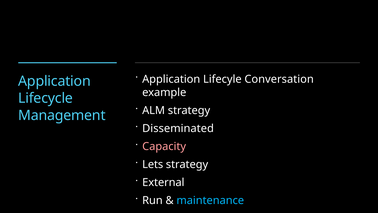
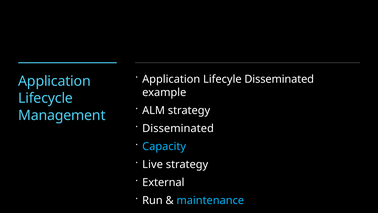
Lifecyle Conversation: Conversation -> Disseminated (279, 79)
Capacity colour: pink -> light blue (164, 146)
Lets: Lets -> Live (153, 164)
